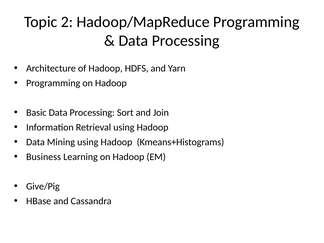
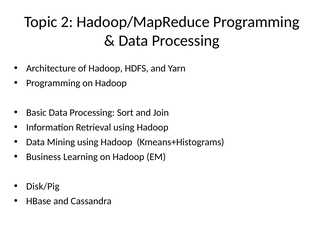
Give/Pig: Give/Pig -> Disk/Pig (43, 186)
